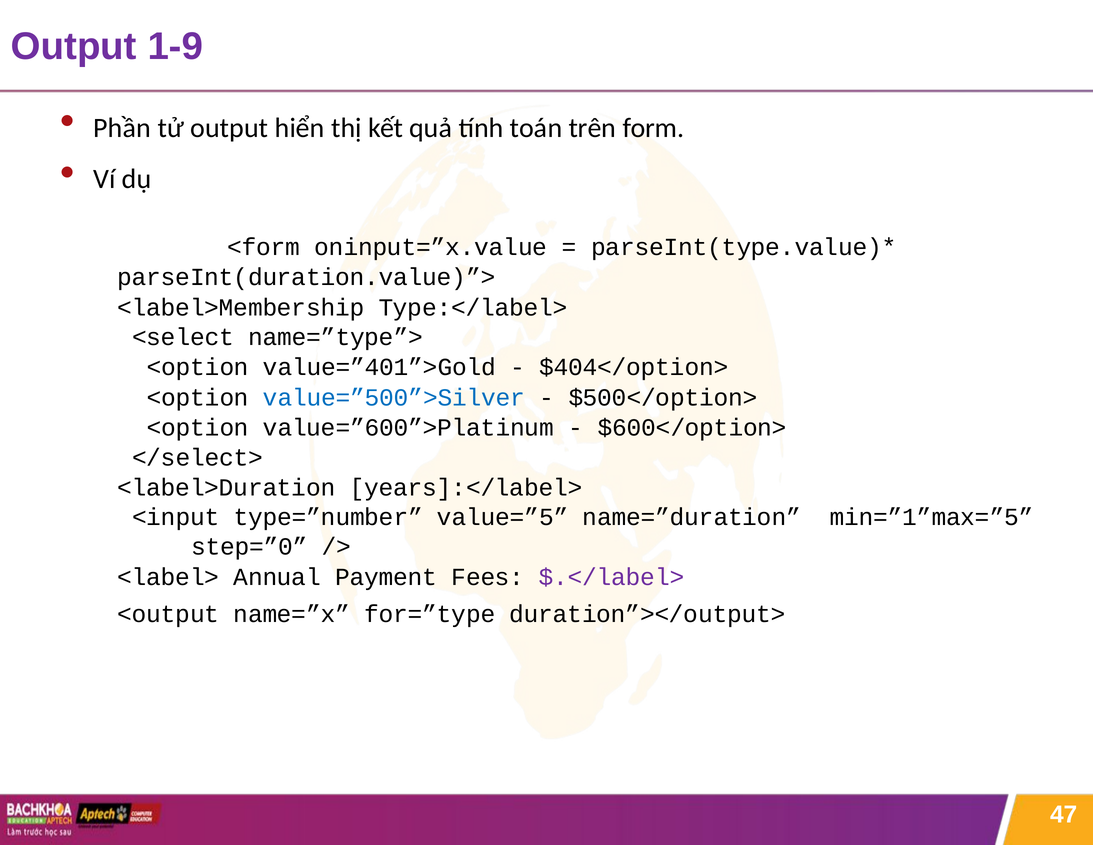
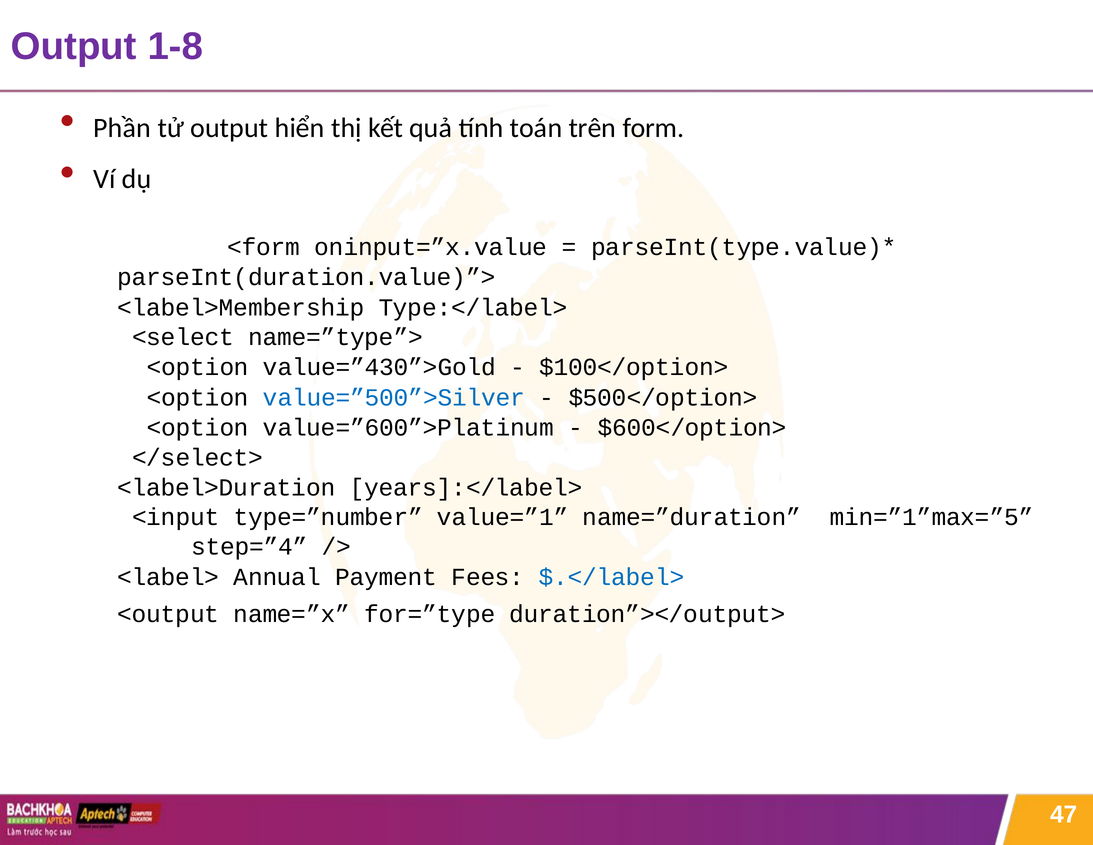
1-9: 1-9 -> 1-8 (175, 46)
value=”401”>Gold: value=”401”>Gold -> value=”430”>Gold (379, 367)
$404</option>: $404</option> -> $100</option> (634, 367)
value=”5: value=”5 -> value=”1 (503, 517)
step=”0: step=”0 -> step=”4 (249, 547)
$.</label> colour: purple -> blue (611, 577)
